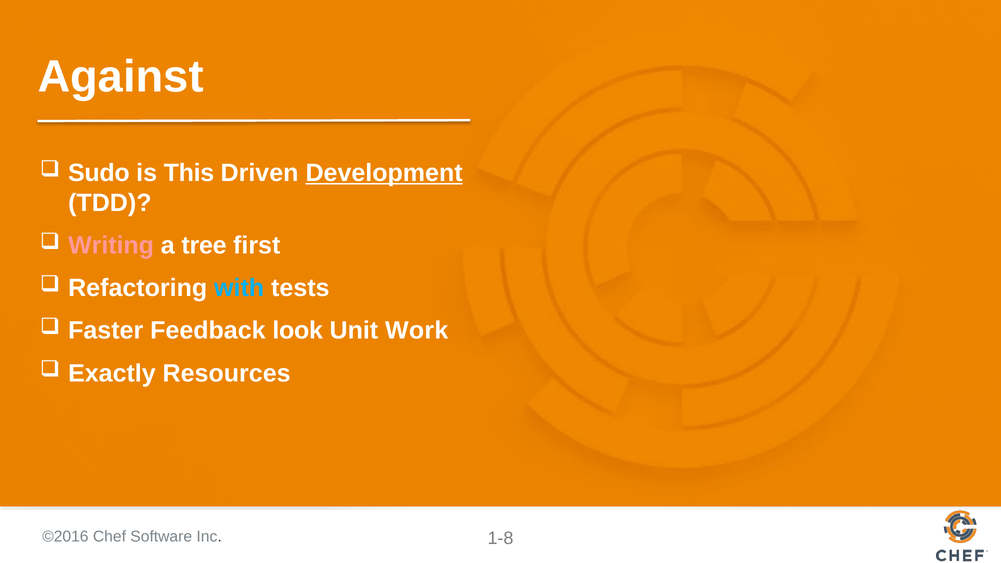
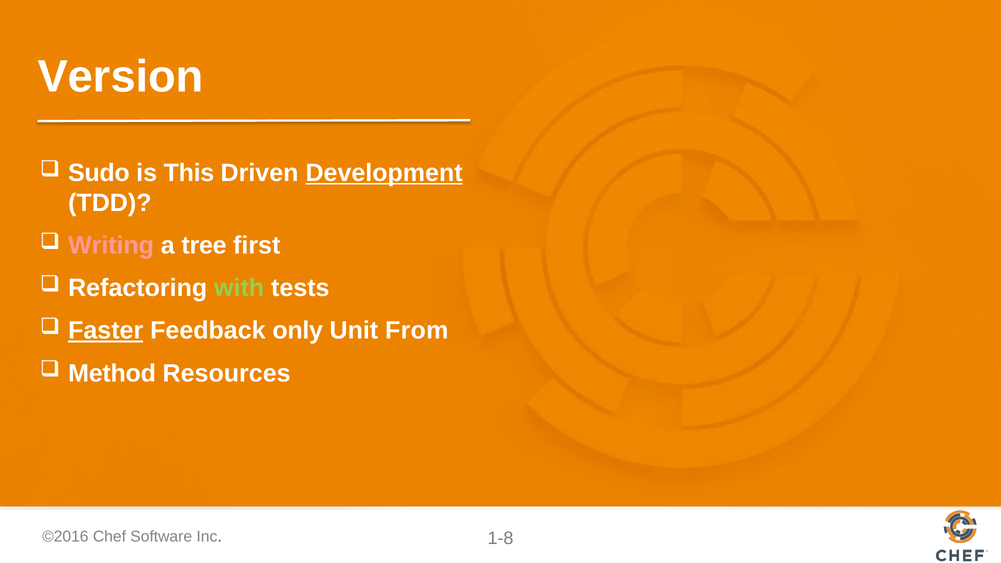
Against: Against -> Version (121, 77)
with colour: light blue -> light green (239, 288)
Faster underline: none -> present (106, 331)
look: look -> only (298, 331)
Work: Work -> From (417, 331)
Exactly: Exactly -> Method (112, 373)
